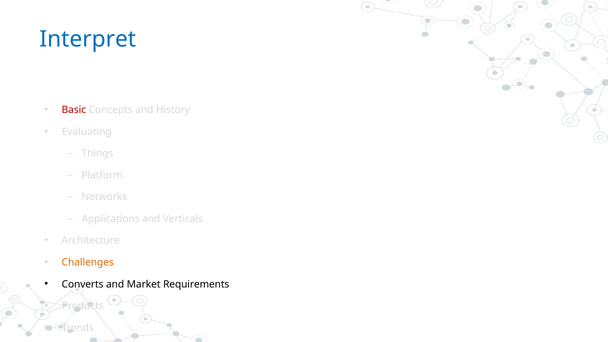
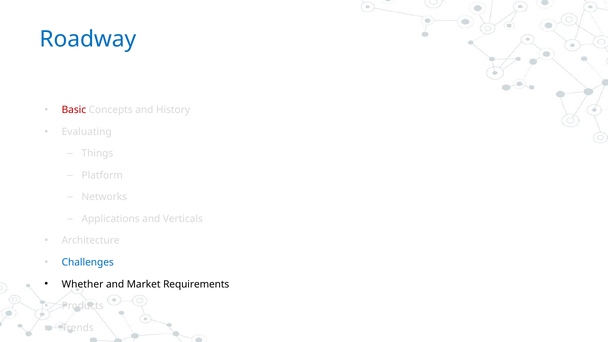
Interpret: Interpret -> Roadway (88, 39)
Challenges colour: orange -> blue (88, 262)
Converts: Converts -> Whether (83, 284)
